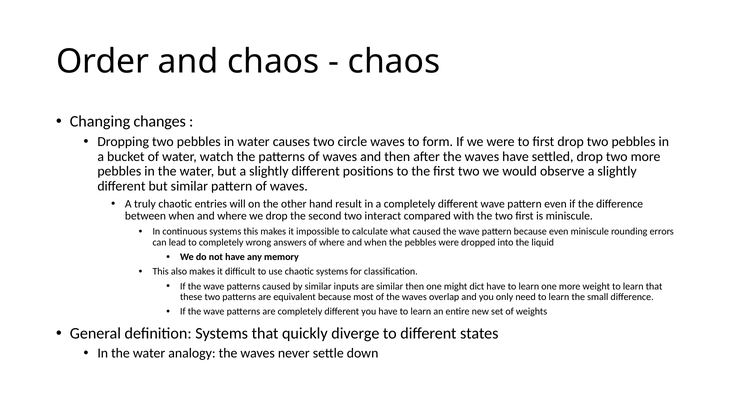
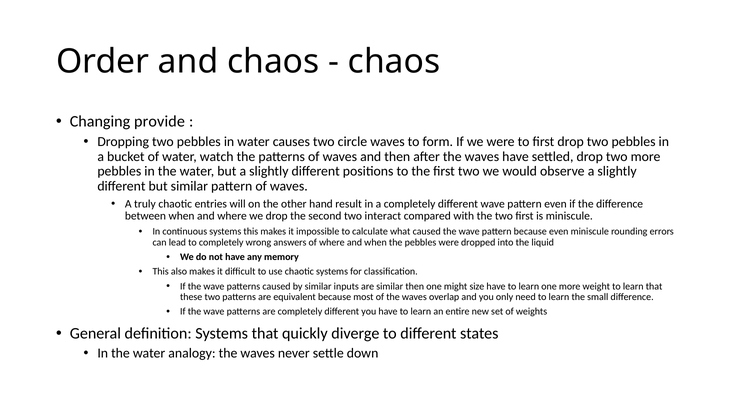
changes: changes -> provide (160, 121)
dict: dict -> size (477, 286)
